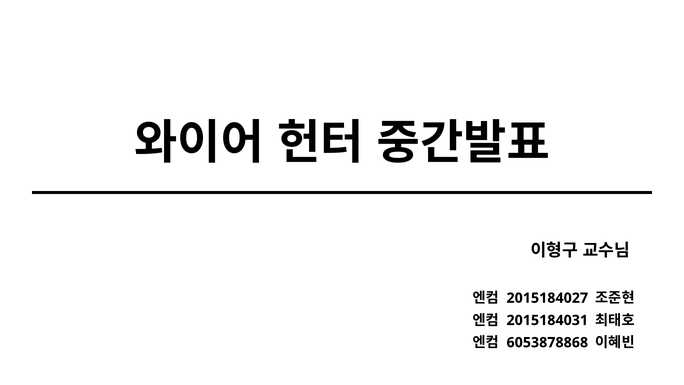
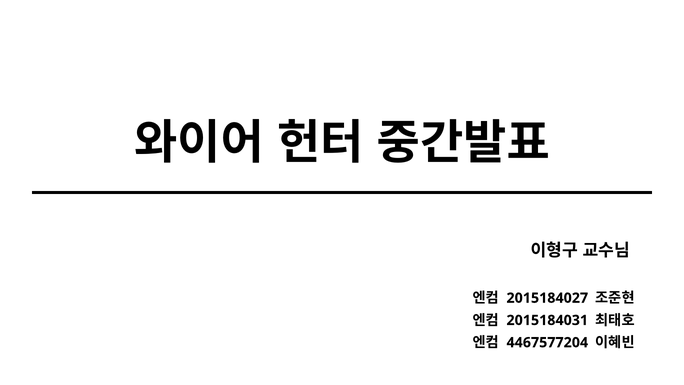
6053878868: 6053878868 -> 4467577204 (547, 342)
